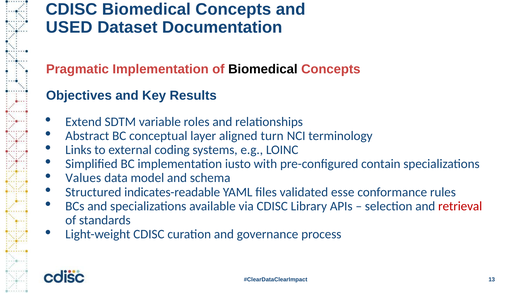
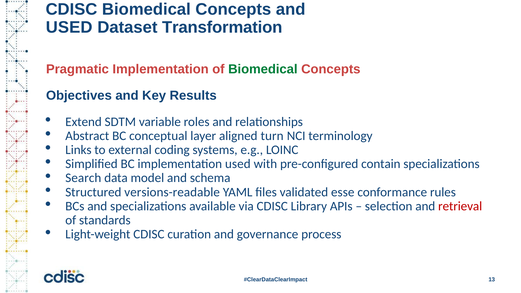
Documentation: Documentation -> Transformation (222, 27)
Biomedical colour: black -> green (263, 69)
implementation iusto: iusto -> used (238, 164)
Values: Values -> Search (83, 178)
indicates-readable: indicates-readable -> versions-readable (172, 192)
